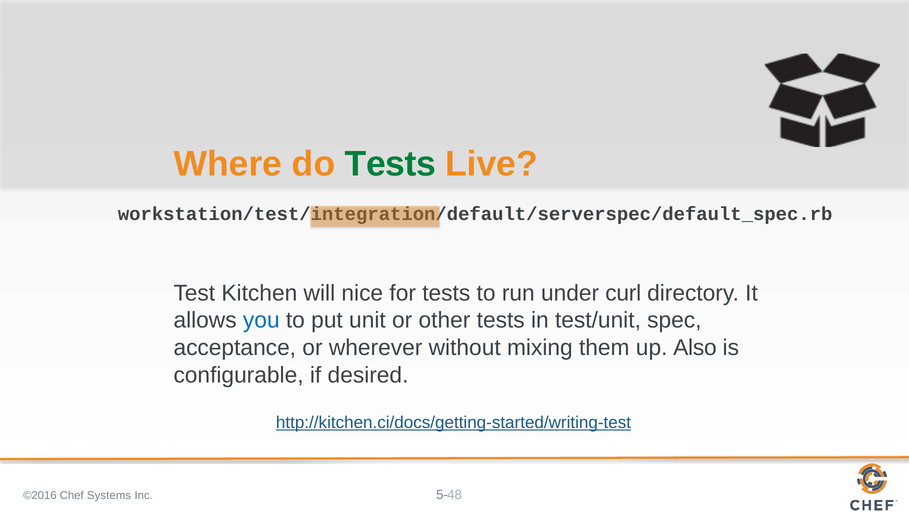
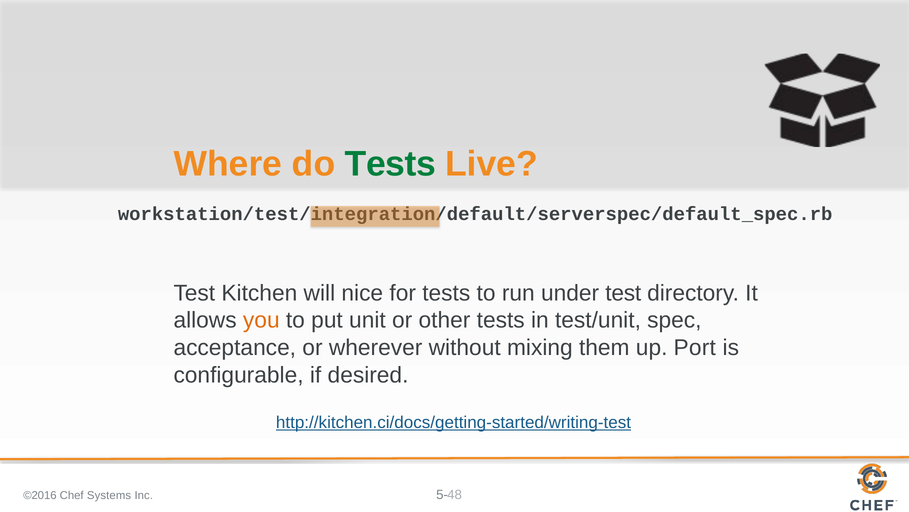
under curl: curl -> test (623, 293)
you colour: blue -> orange (261, 320)
Also: Also -> Port (695, 347)
